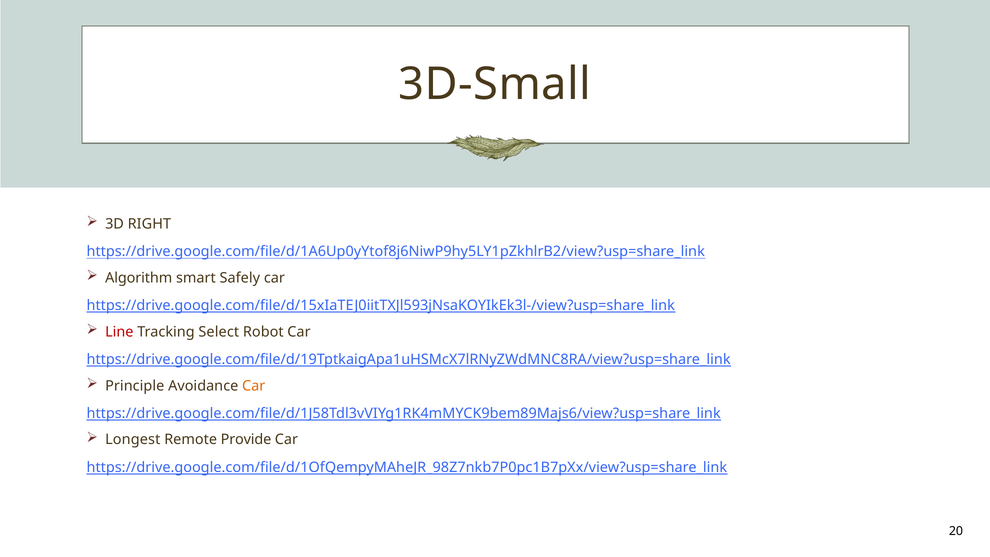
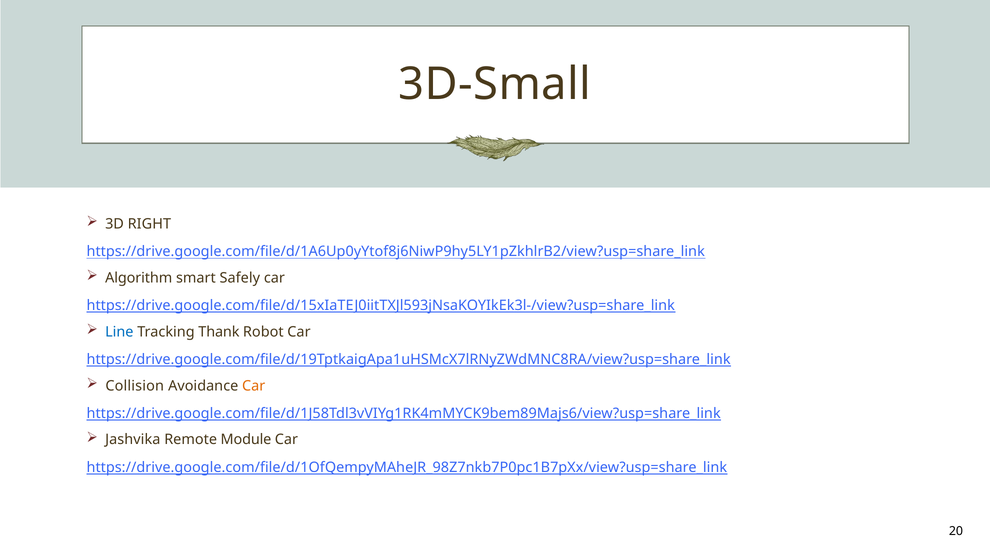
Line colour: red -> blue (119, 332)
Select: Select -> Thank (219, 332)
Principle: Principle -> Collision (135, 386)
Longest: Longest -> Jashvika (133, 440)
Provide: Provide -> Module (246, 440)
